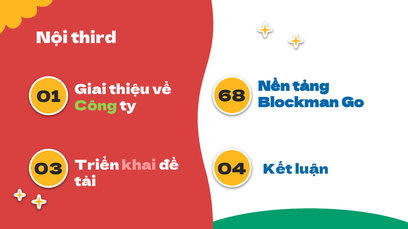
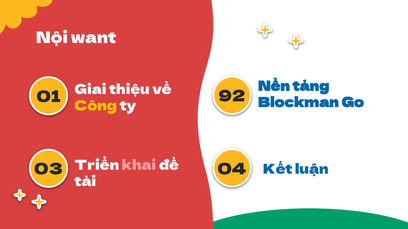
third: third -> want (94, 38)
68: 68 -> 92 (232, 97)
Công colour: light green -> yellow (96, 106)
